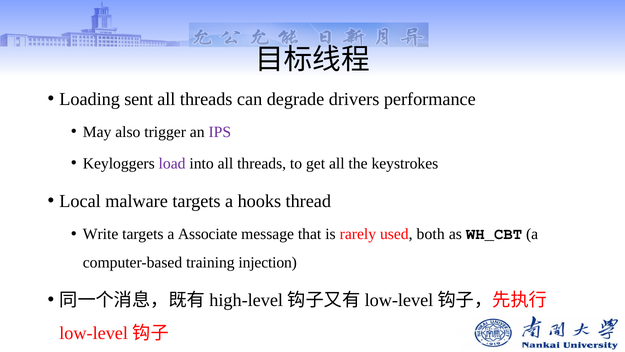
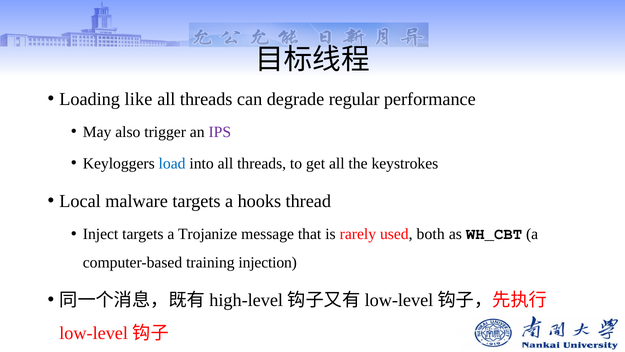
sent: sent -> like (139, 99)
drivers: drivers -> regular (354, 99)
load colour: purple -> blue (172, 163)
Write: Write -> Inject (101, 234)
Associate: Associate -> Trojanize (208, 234)
